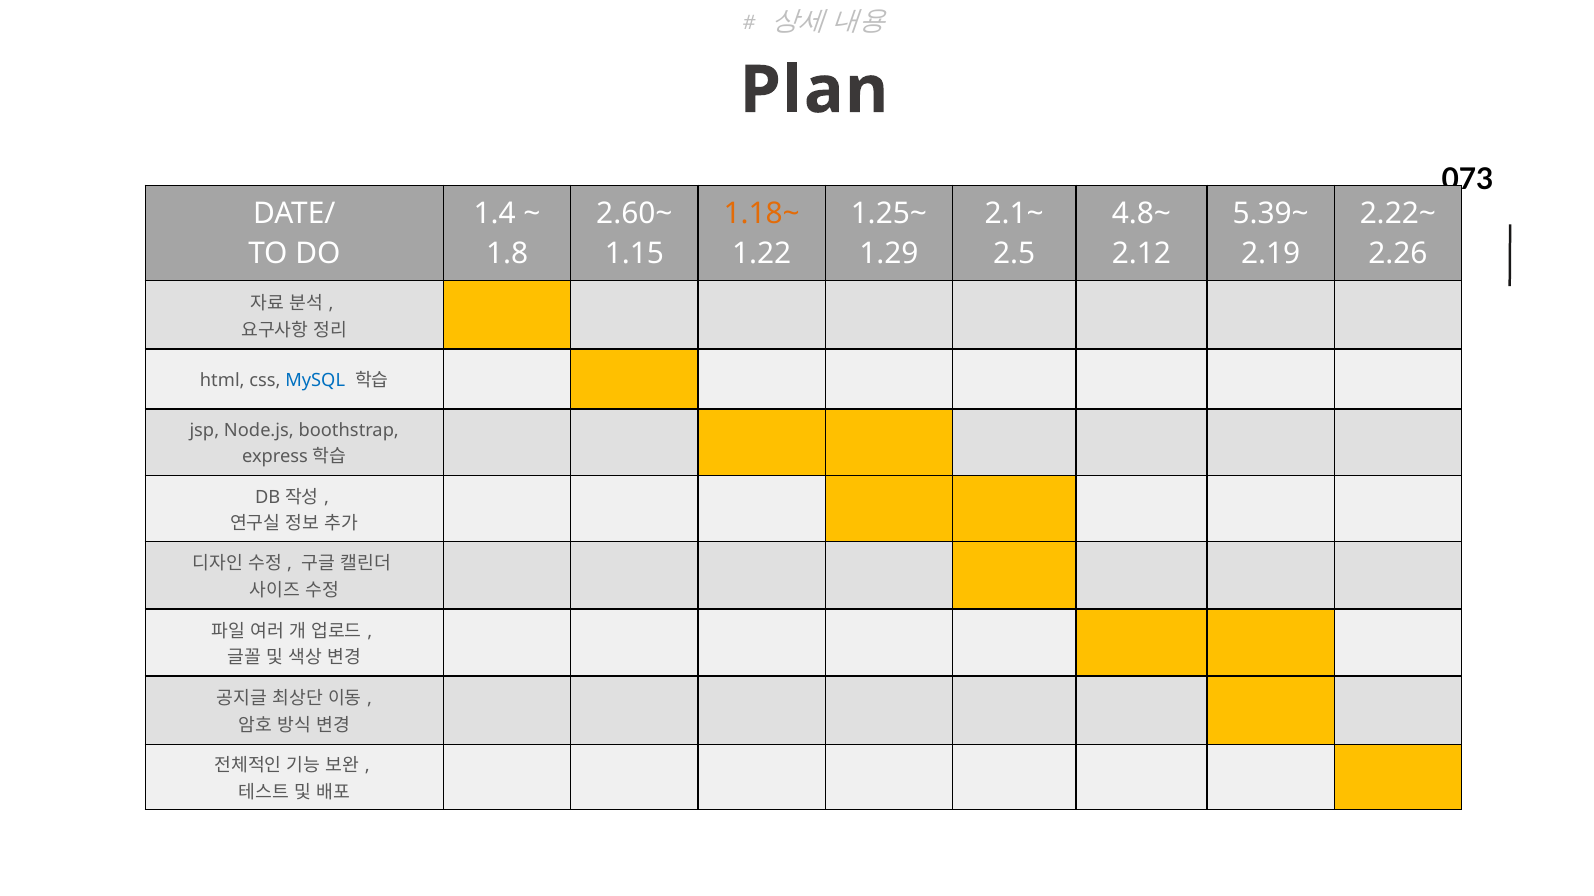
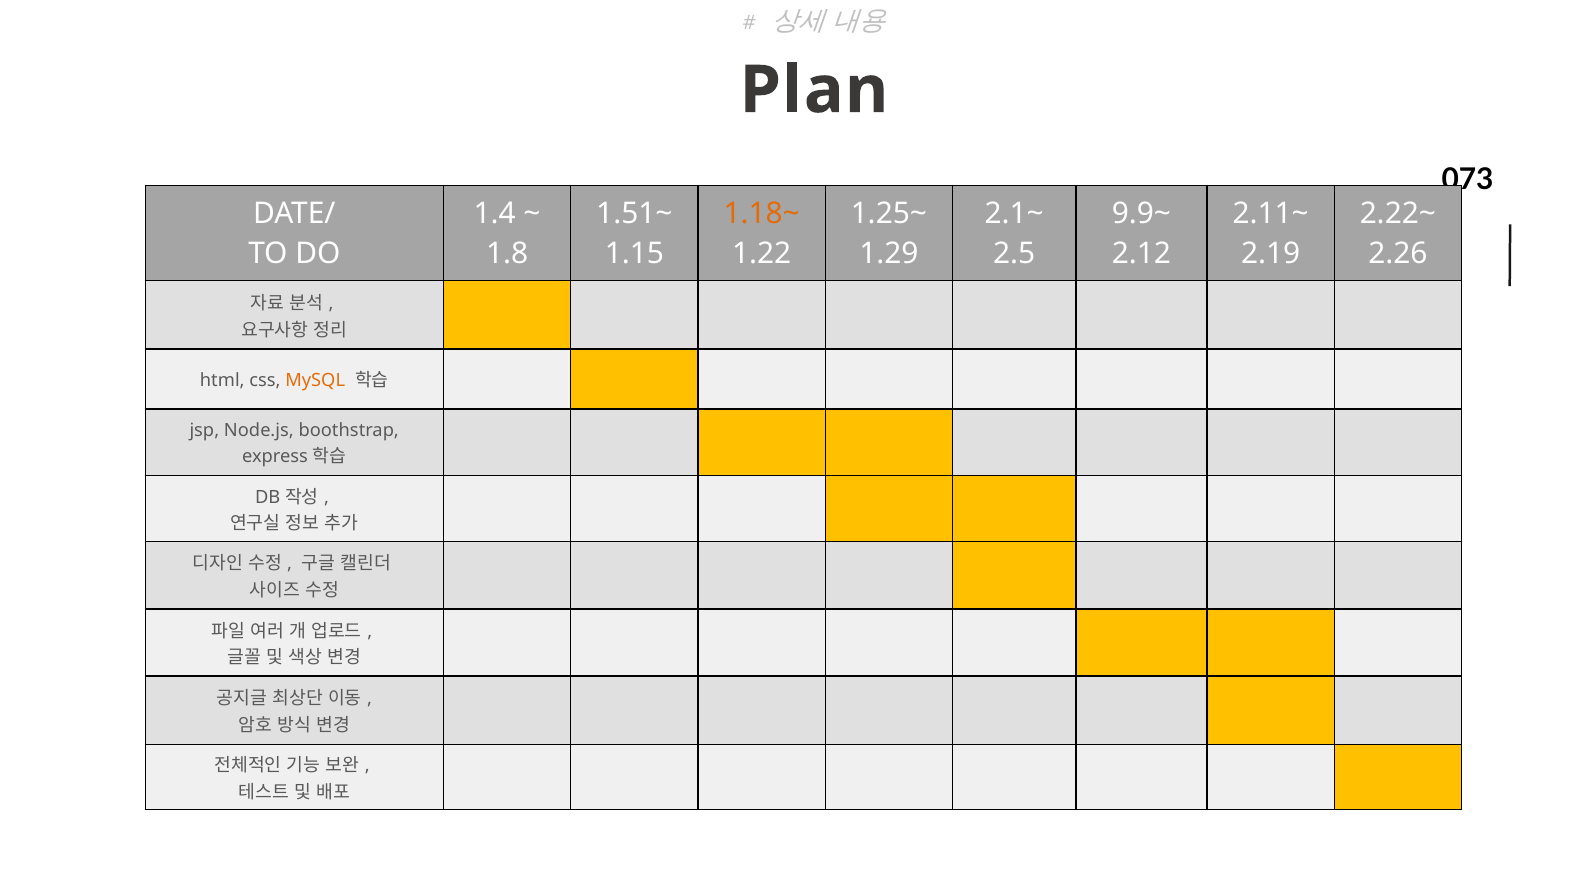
2.60~: 2.60~ -> 1.51~ (634, 213)
4.8~: 4.8~ -> 9.9~ (1141, 213)
5.39~: 5.39~ -> 2.11~ (1271, 213)
MySQL colour: blue -> orange (315, 381)
